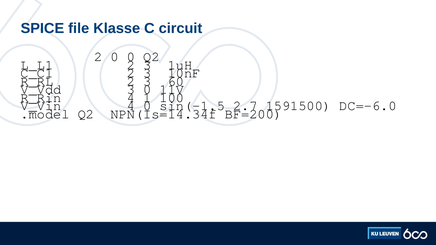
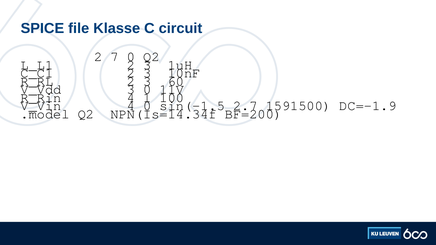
2 0: 0 -> 7 (115, 57)
DC=-6.0: DC=-6.0 -> DC=-1.9 (368, 106)
